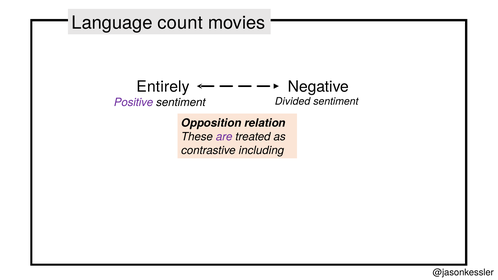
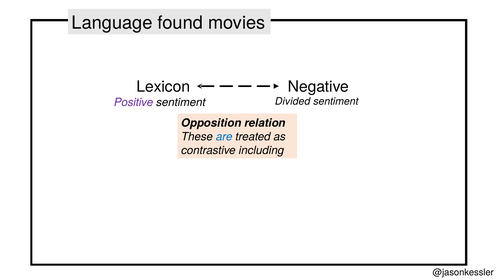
count: count -> found (180, 23)
Entirely: Entirely -> Lexicon (163, 87)
are colour: purple -> blue (224, 137)
